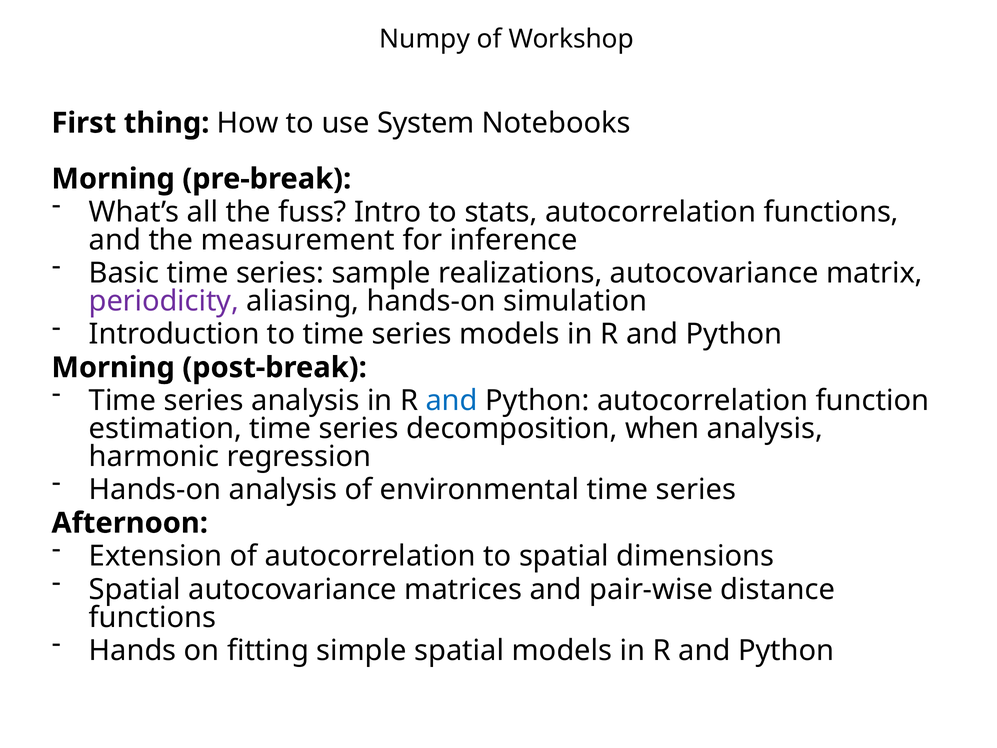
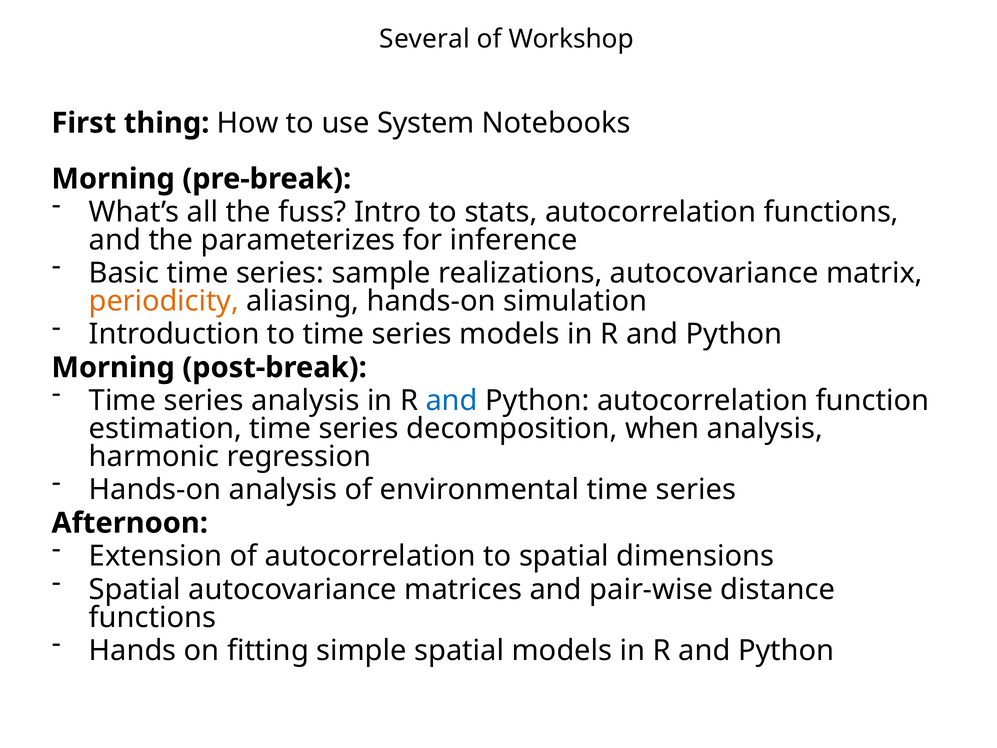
Numpy: Numpy -> Several (425, 39)
measurement: measurement -> parameterizes (298, 240)
periodicity colour: purple -> orange (164, 301)
